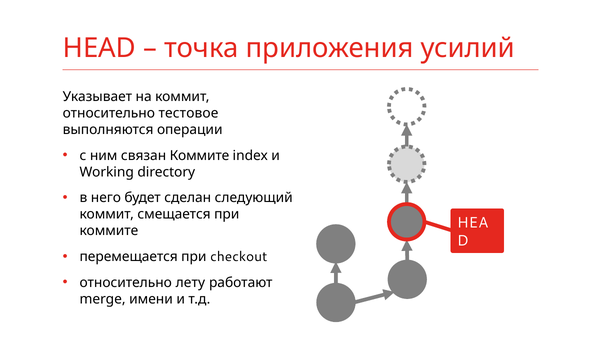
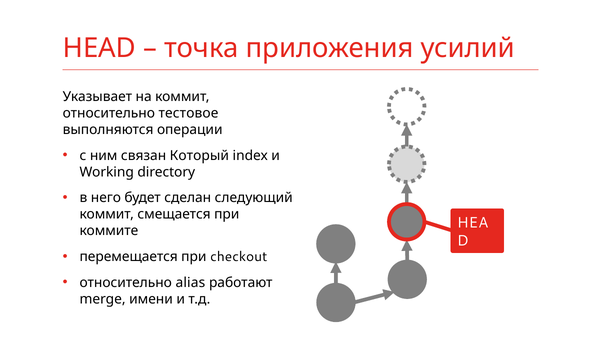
связан Коммите: Коммите -> Который (199, 156)
лету: лету -> alias (190, 283)
